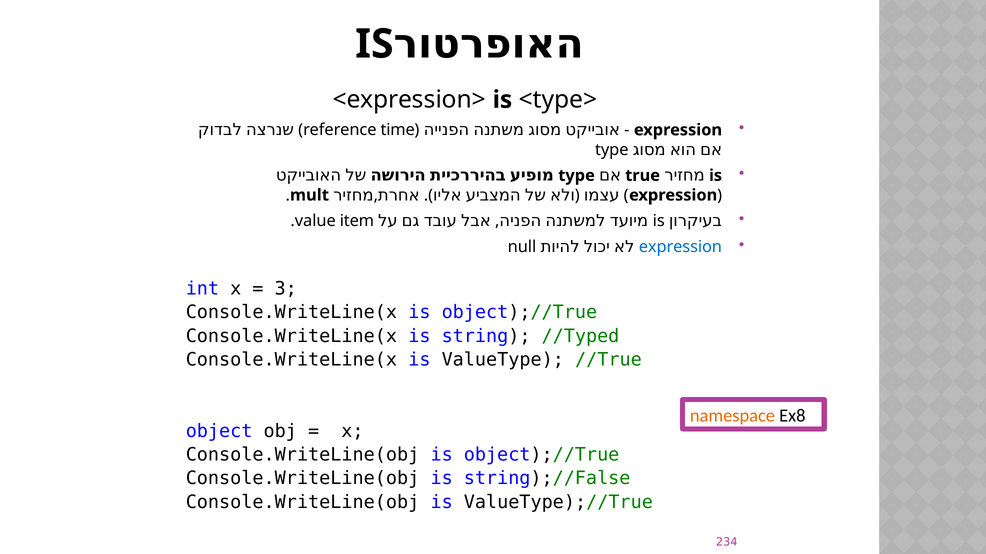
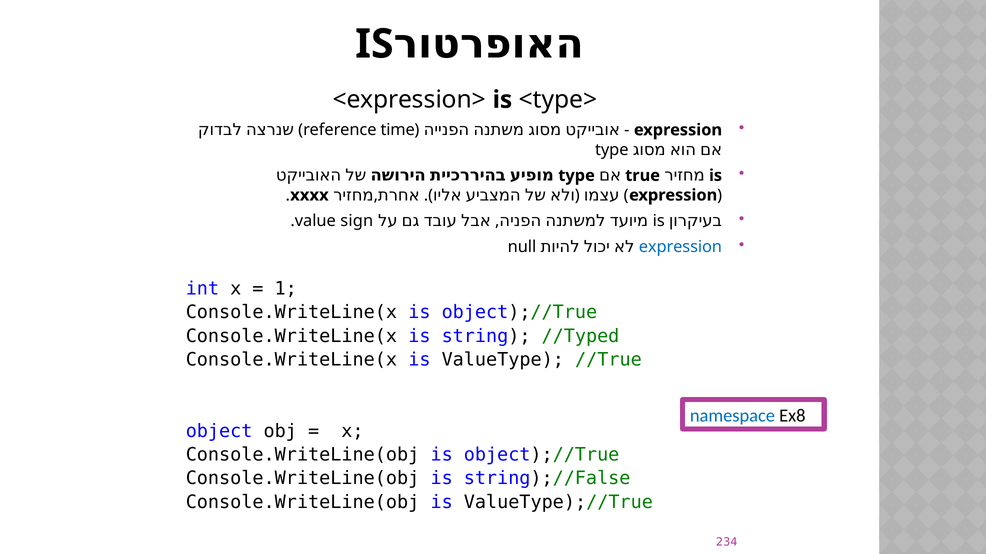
mult: mult -> xxxx (309, 195)
item: item -> sign (357, 221)
3: 3 -> 1 (286, 289)
namespace colour: orange -> blue (732, 416)
